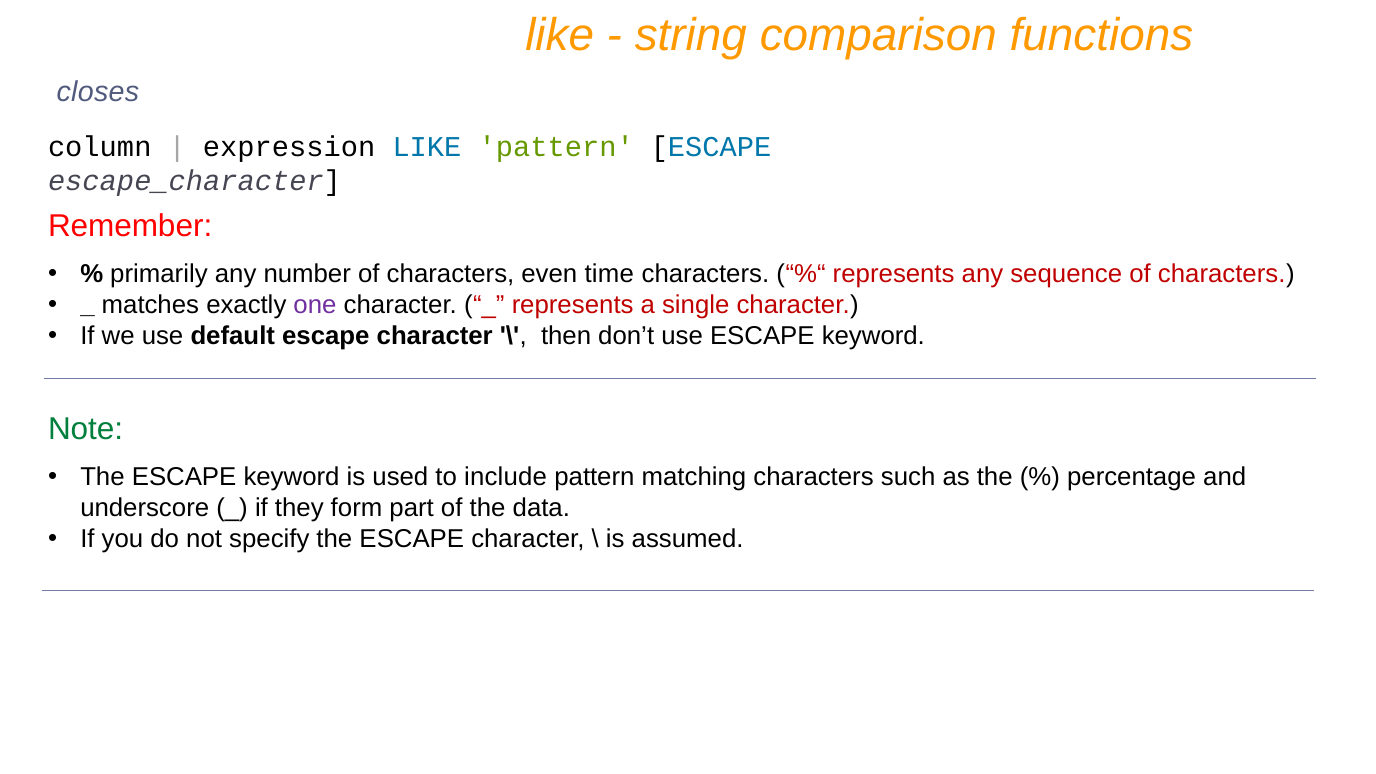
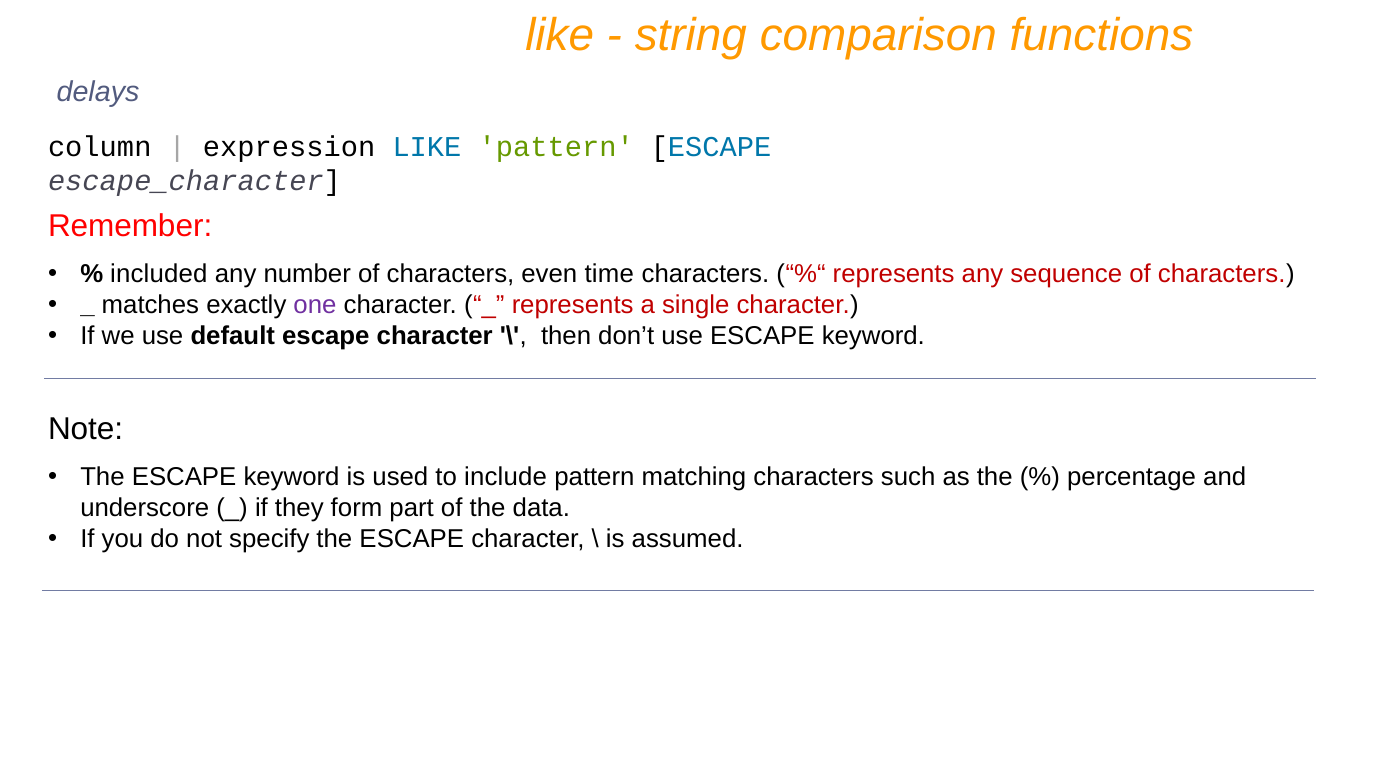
closes: closes -> delays (98, 92)
primarily: primarily -> included (159, 274)
Note colour: green -> black (86, 429)
